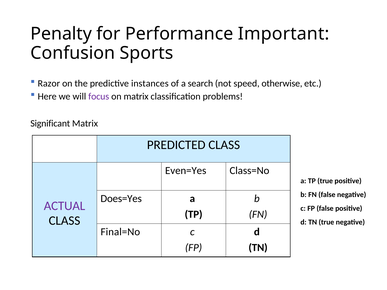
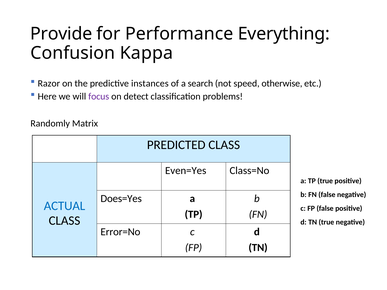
Penalty: Penalty -> Provide (61, 34)
Important: Important -> Everything (284, 34)
Sports: Sports -> Kappa (146, 53)
on matrix: matrix -> detect (136, 97)
Significant: Significant -> Randomly (50, 124)
ACTUAL colour: purple -> blue (64, 206)
Final=No: Final=No -> Error=No (120, 232)
